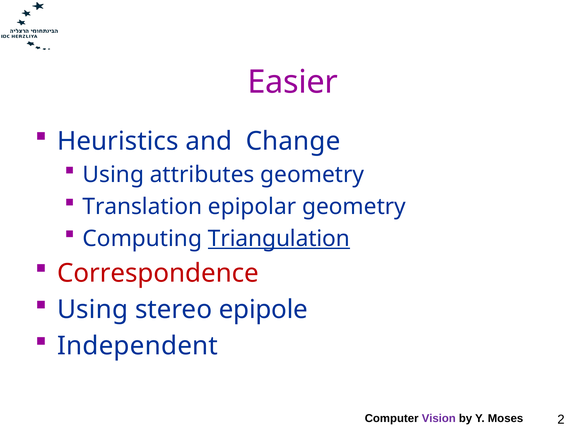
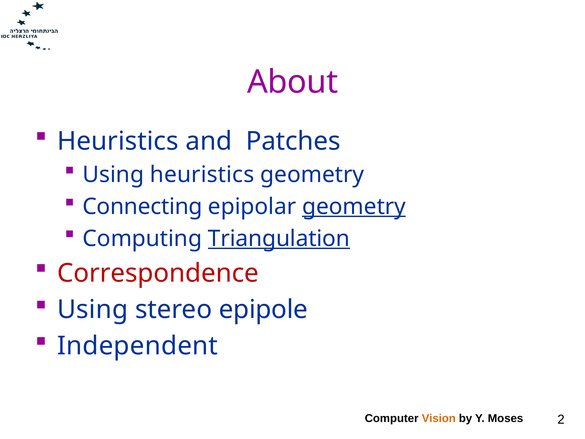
Easier: Easier -> About (293, 82)
Change: Change -> Patches (293, 141)
Using attributes: attributes -> heuristics (202, 175)
Translation: Translation -> Connecting (142, 206)
geometry underline: none -> present (354, 206)
Vision colour: purple -> orange (439, 418)
